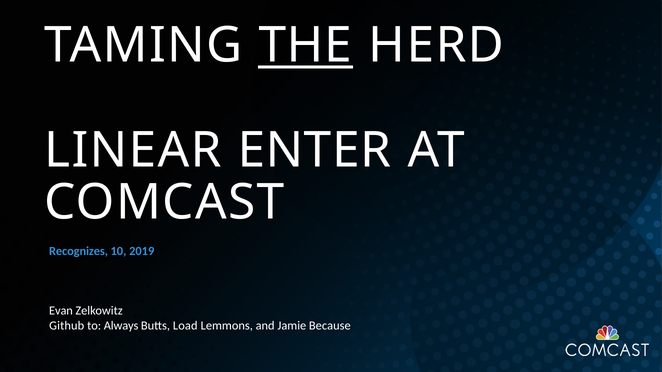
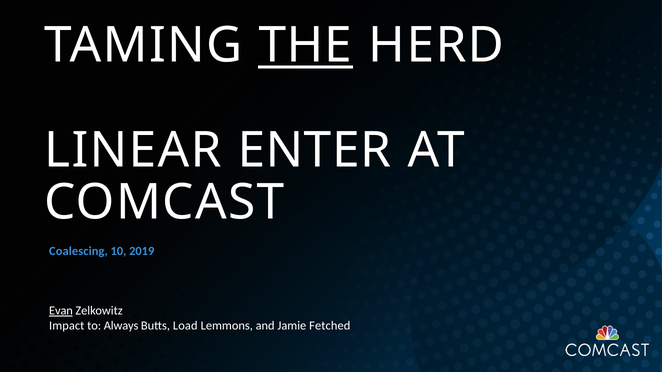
Recognizes: Recognizes -> Coalescing (78, 251)
Evan underline: none -> present (61, 311)
Github: Github -> Impact (67, 326)
Because: Because -> Fetched (330, 326)
